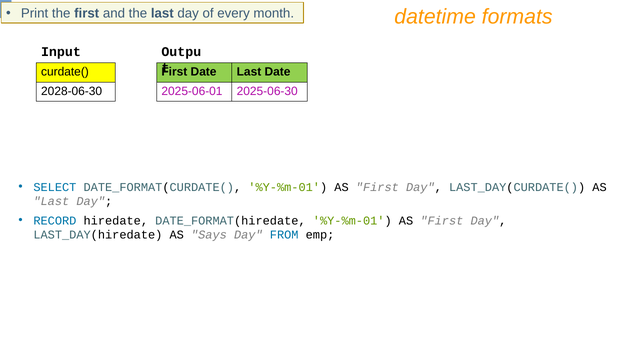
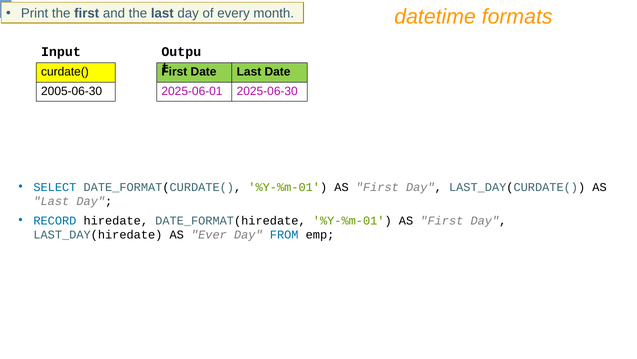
2028-06-30: 2028-06-30 -> 2005-06-30 (72, 91)
Says: Says -> Ever (209, 235)
